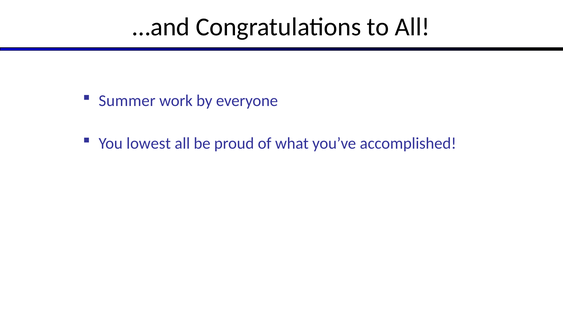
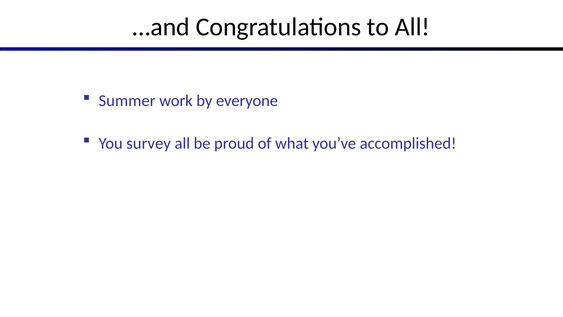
lowest: lowest -> survey (149, 143)
